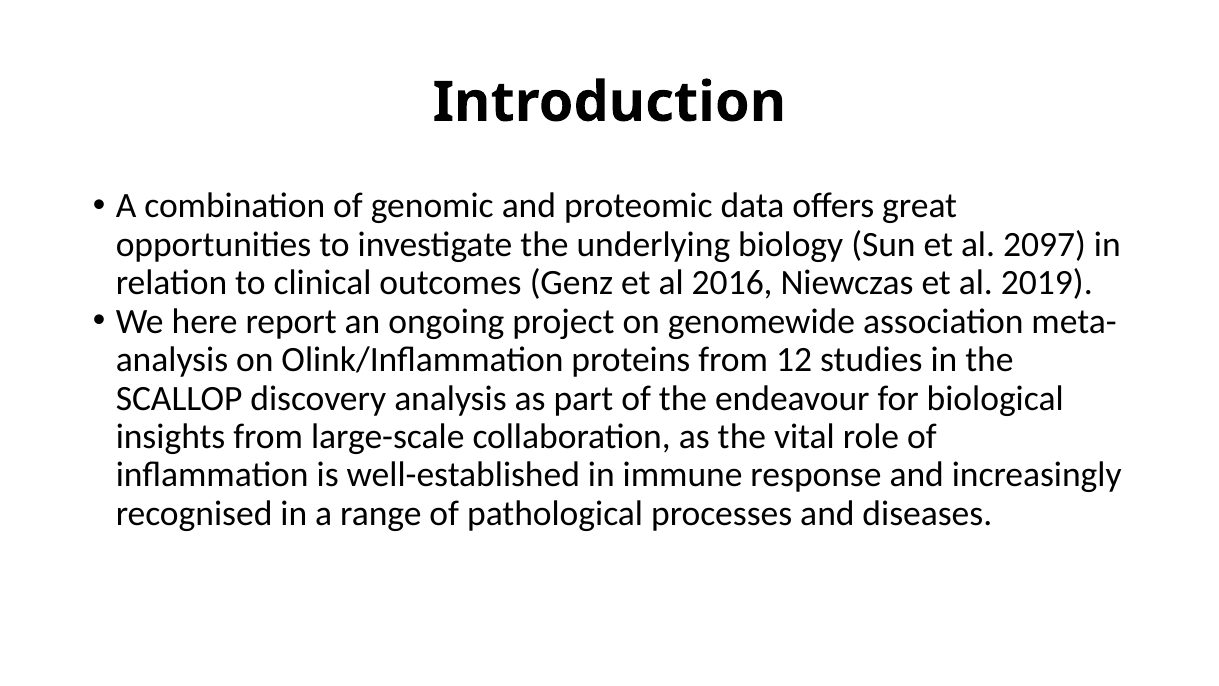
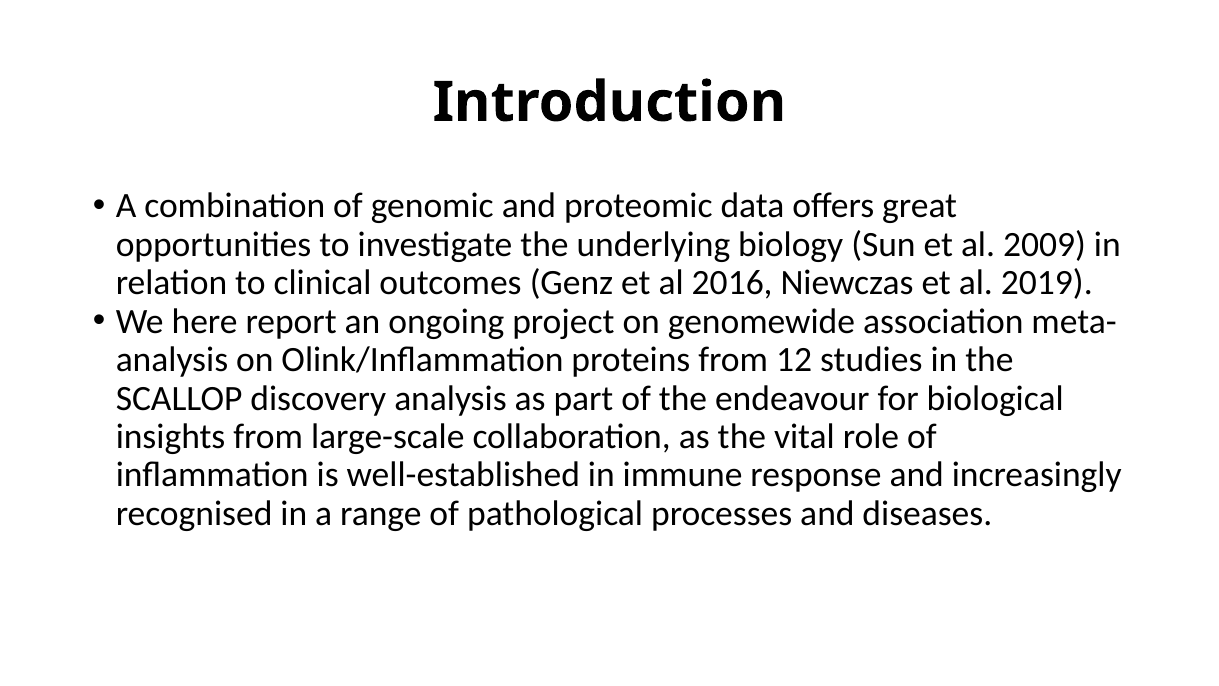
2097: 2097 -> 2009 (1044, 245)
